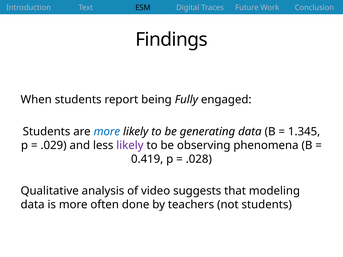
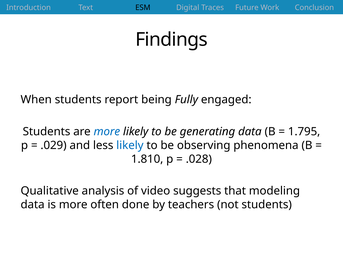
1.345: 1.345 -> 1.795 (304, 132)
likely colour: purple -> blue (130, 145)
0.419: 0.419 -> 1.810 (147, 159)
